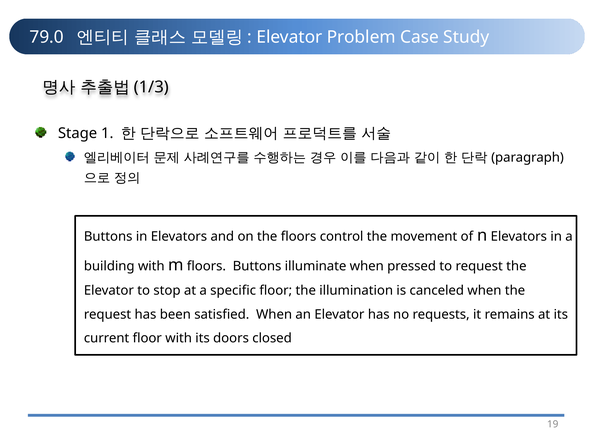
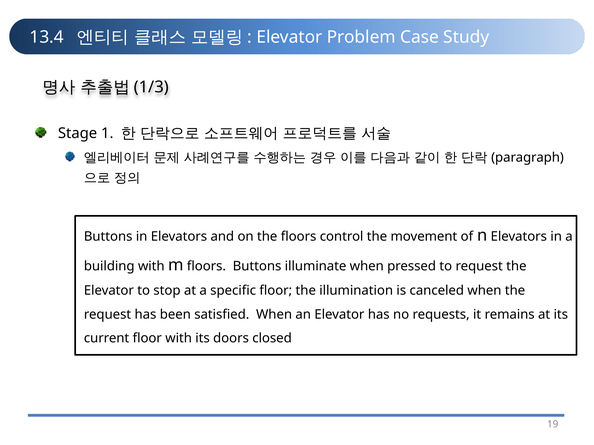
79.0: 79.0 -> 13.4 (47, 37)
